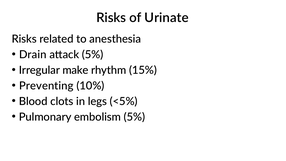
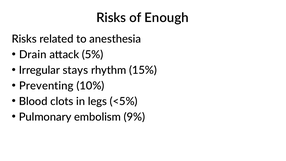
Urinate: Urinate -> Enough (167, 18)
make: make -> stays (75, 70)
embolism 5%: 5% -> 9% (134, 117)
